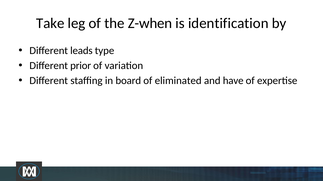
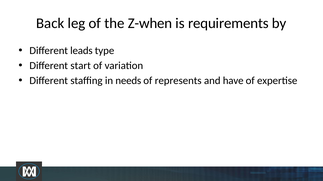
Take: Take -> Back (50, 23)
identification: identification -> requirements (228, 23)
prior: prior -> start (81, 66)
board: board -> needs (128, 81)
eliminated: eliminated -> represents (178, 81)
